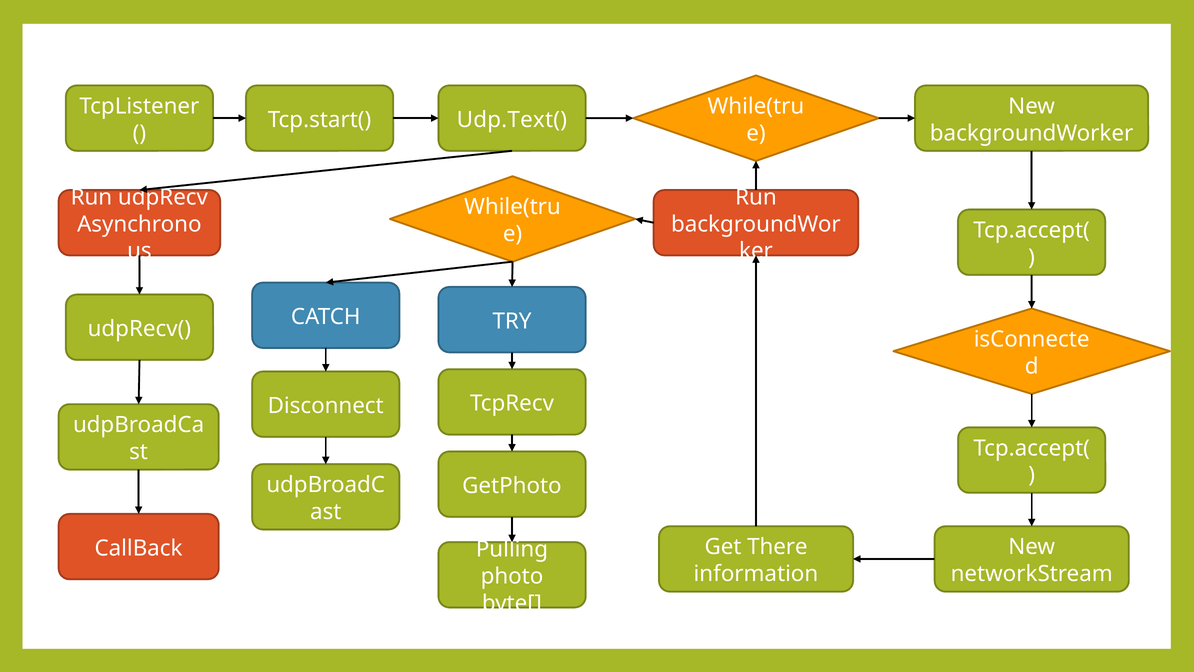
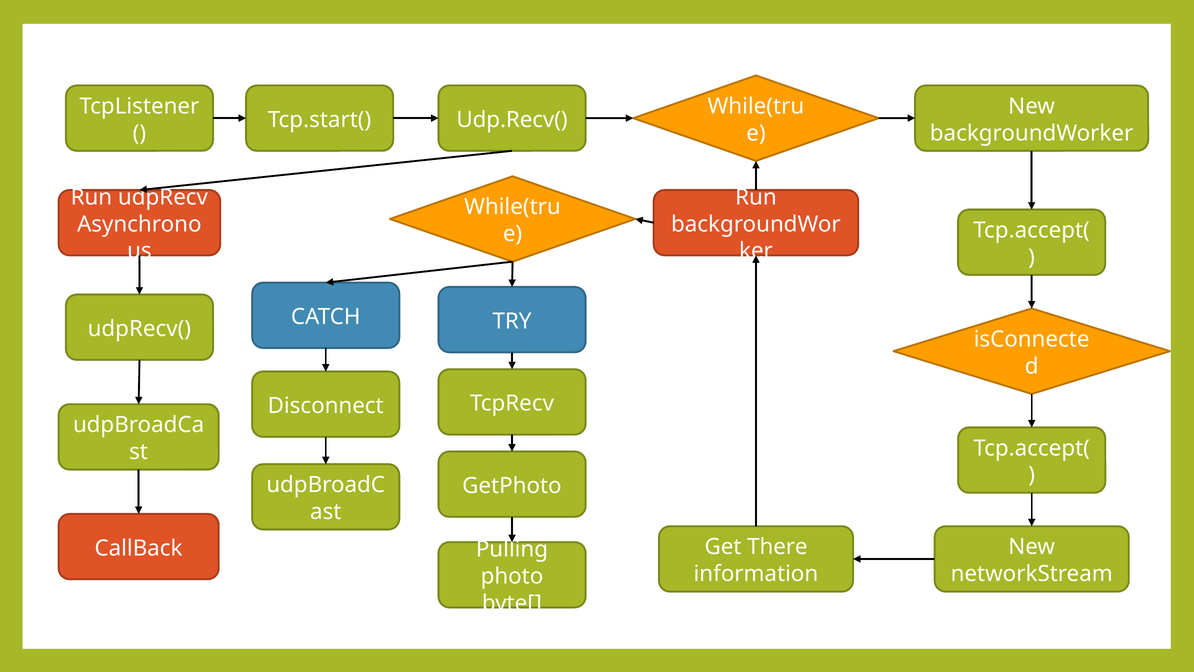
Udp.Text(: Udp.Text( -> Udp.Recv( (512, 120)
